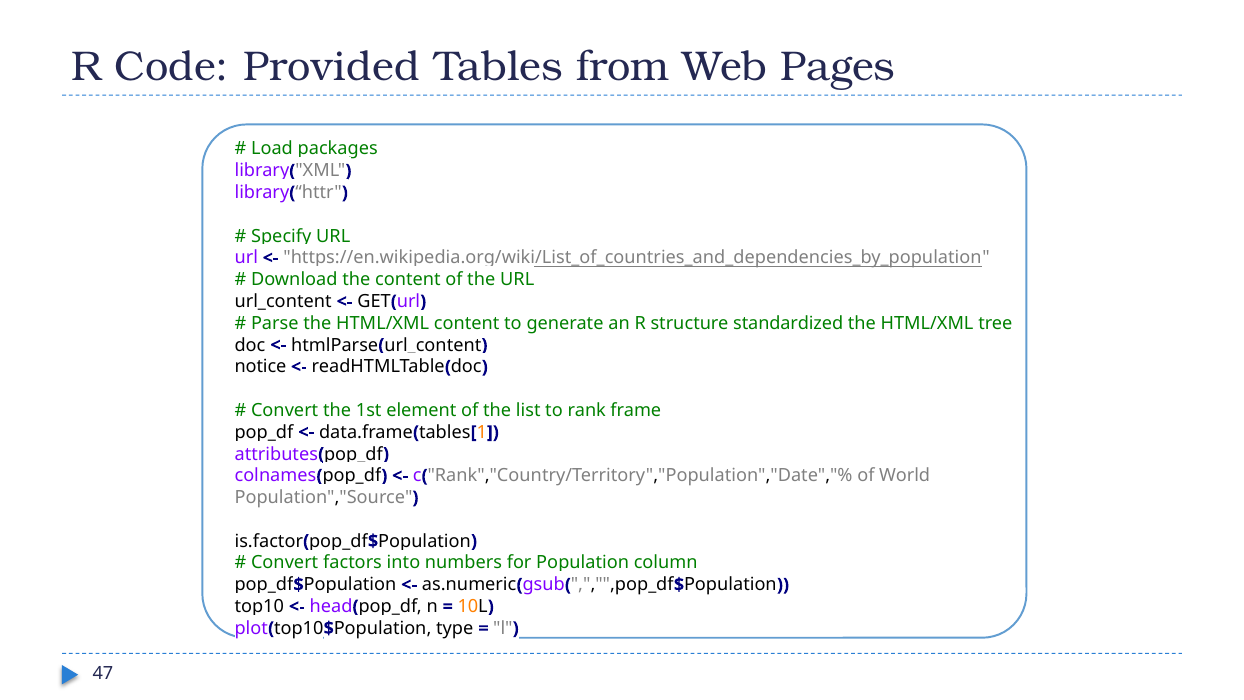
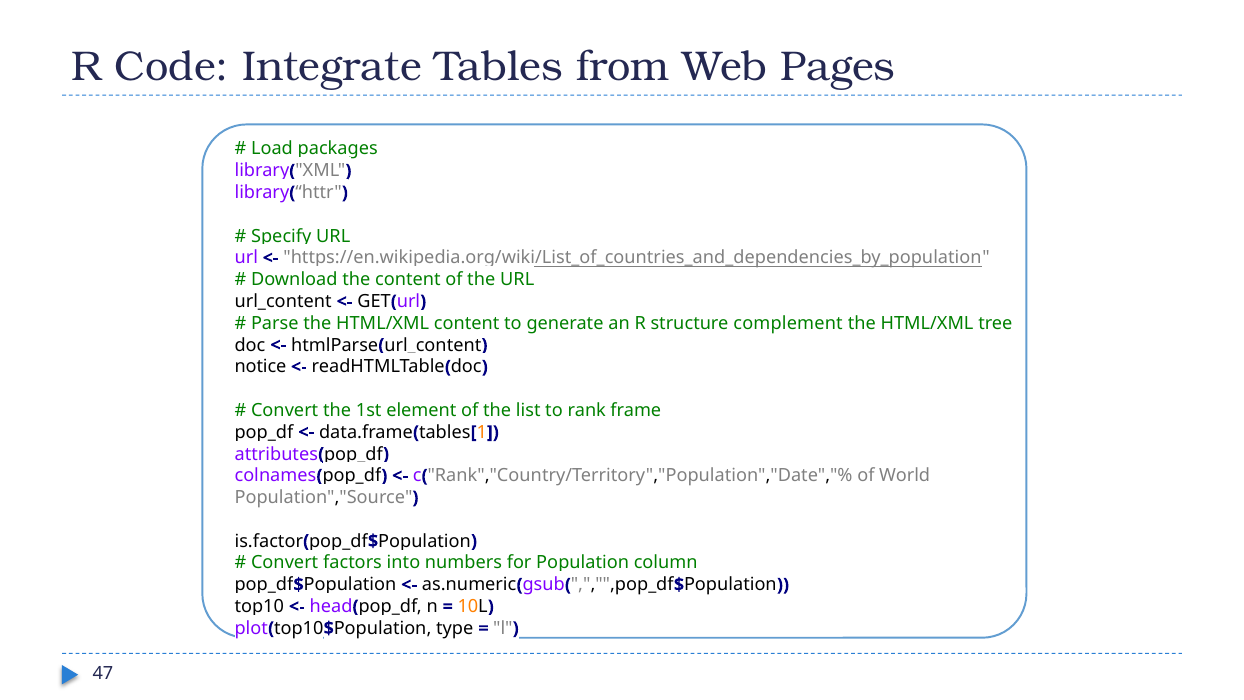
Provided: Provided -> Integrate (332, 67)
standardized: standardized -> complement (788, 323)
